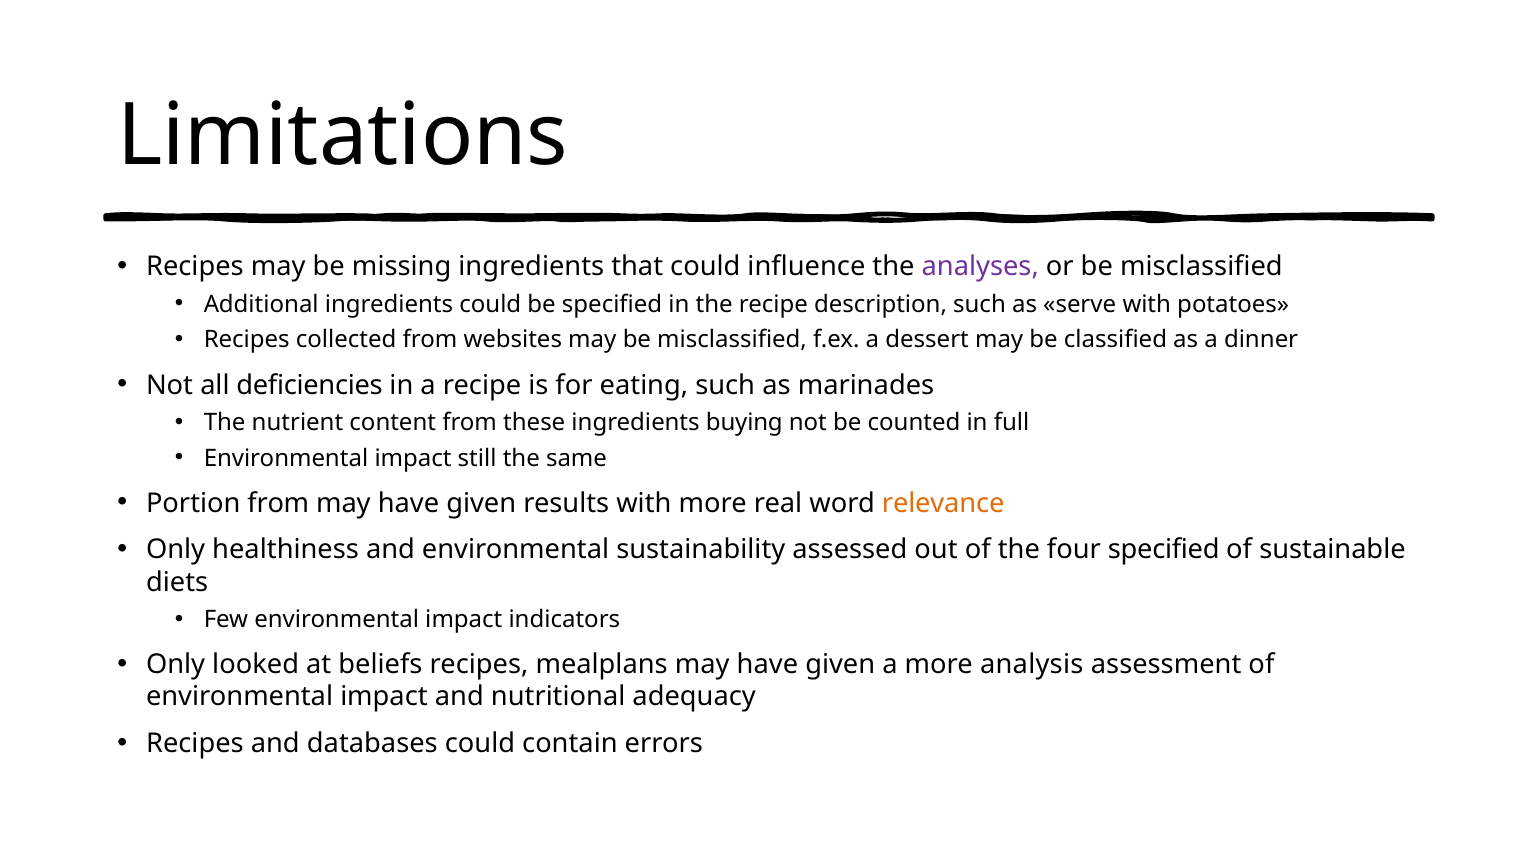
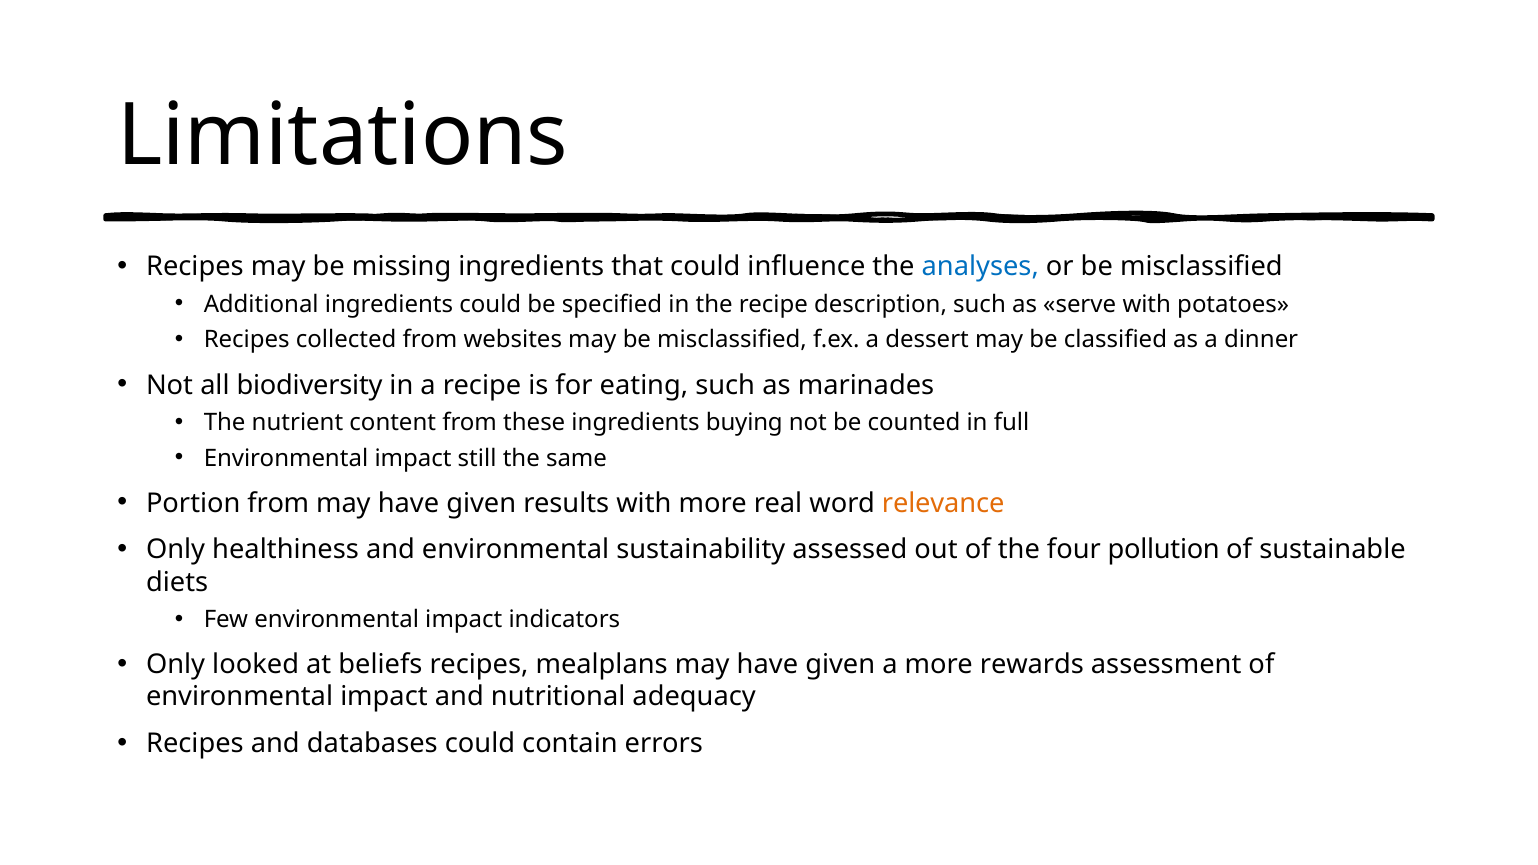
analyses colour: purple -> blue (980, 267)
deficiencies: deficiencies -> biodiversity (310, 385)
four specified: specified -> pollution (1164, 550)
analysis: analysis -> rewards (1032, 665)
